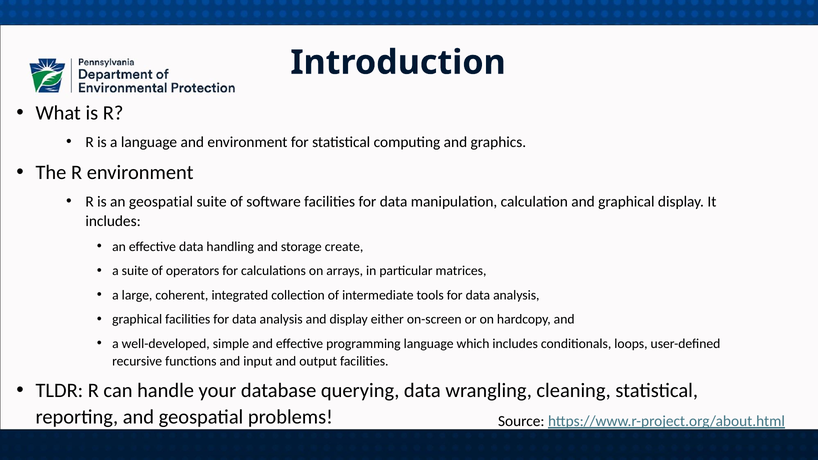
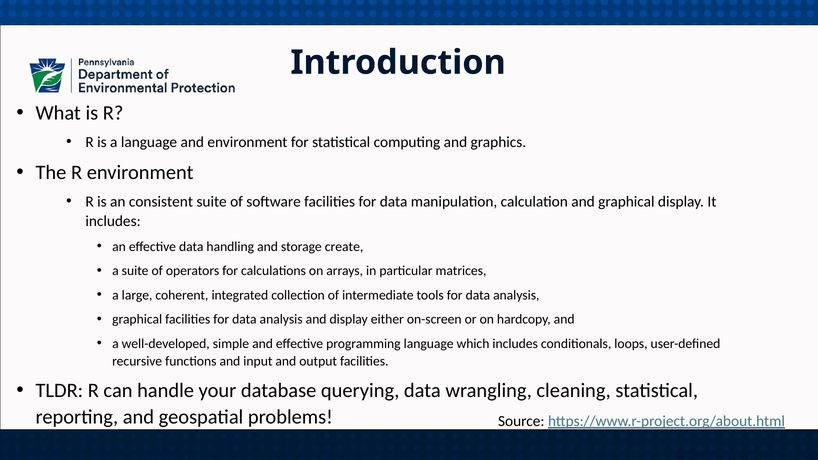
an geospatial: geospatial -> consistent (161, 202)
